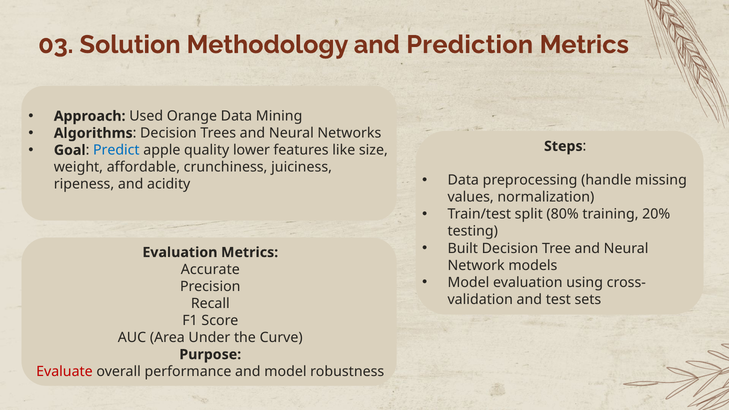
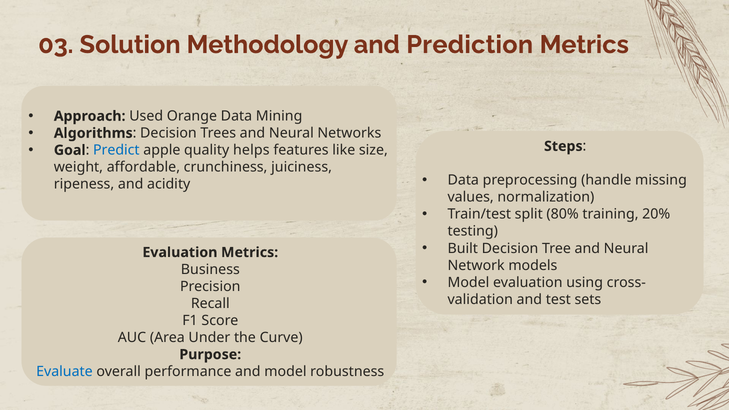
lower: lower -> helps (251, 150)
Accurate: Accurate -> Business (210, 269)
Evaluate colour: red -> blue (64, 372)
